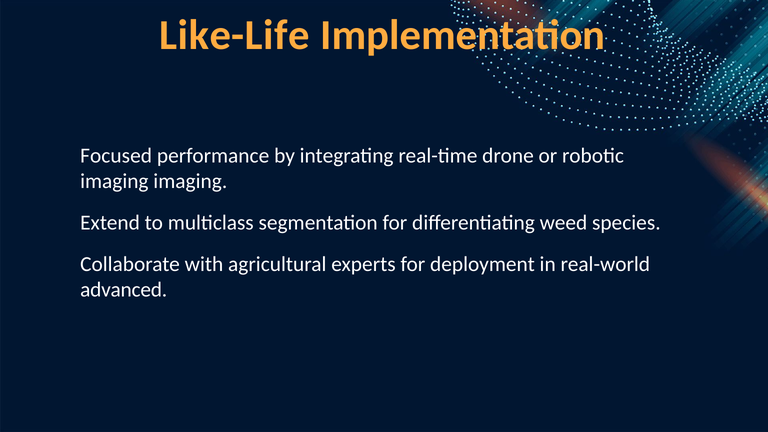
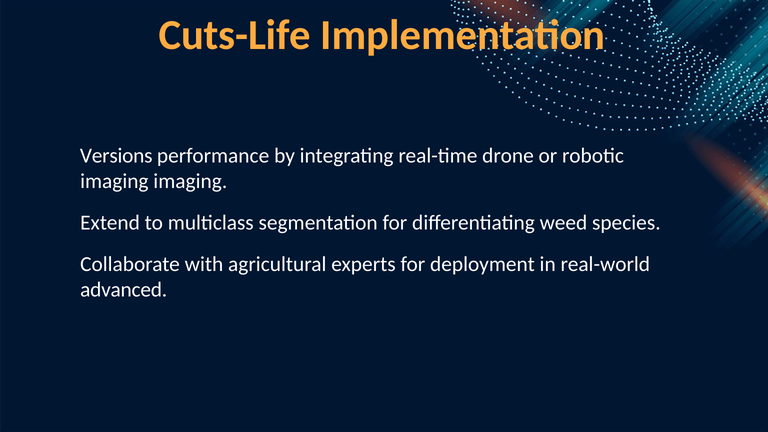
Like-Life: Like-Life -> Cuts-Life (235, 35)
Focused: Focused -> Versions (116, 155)
